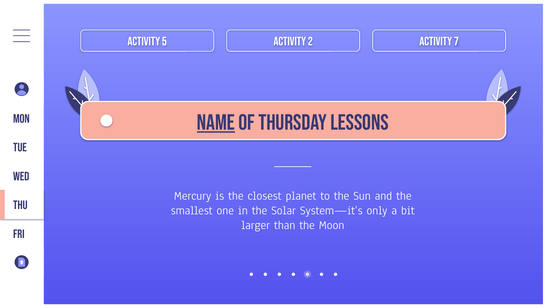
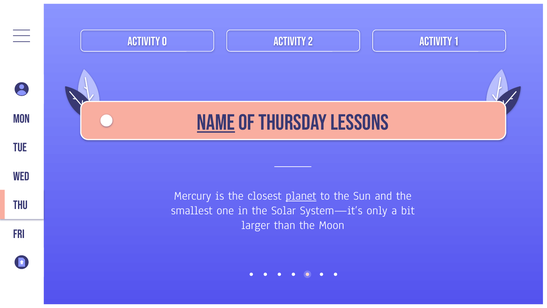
5: 5 -> 0 (164, 41)
7: 7 -> 1 (456, 41)
planet underline: none -> present (301, 196)
